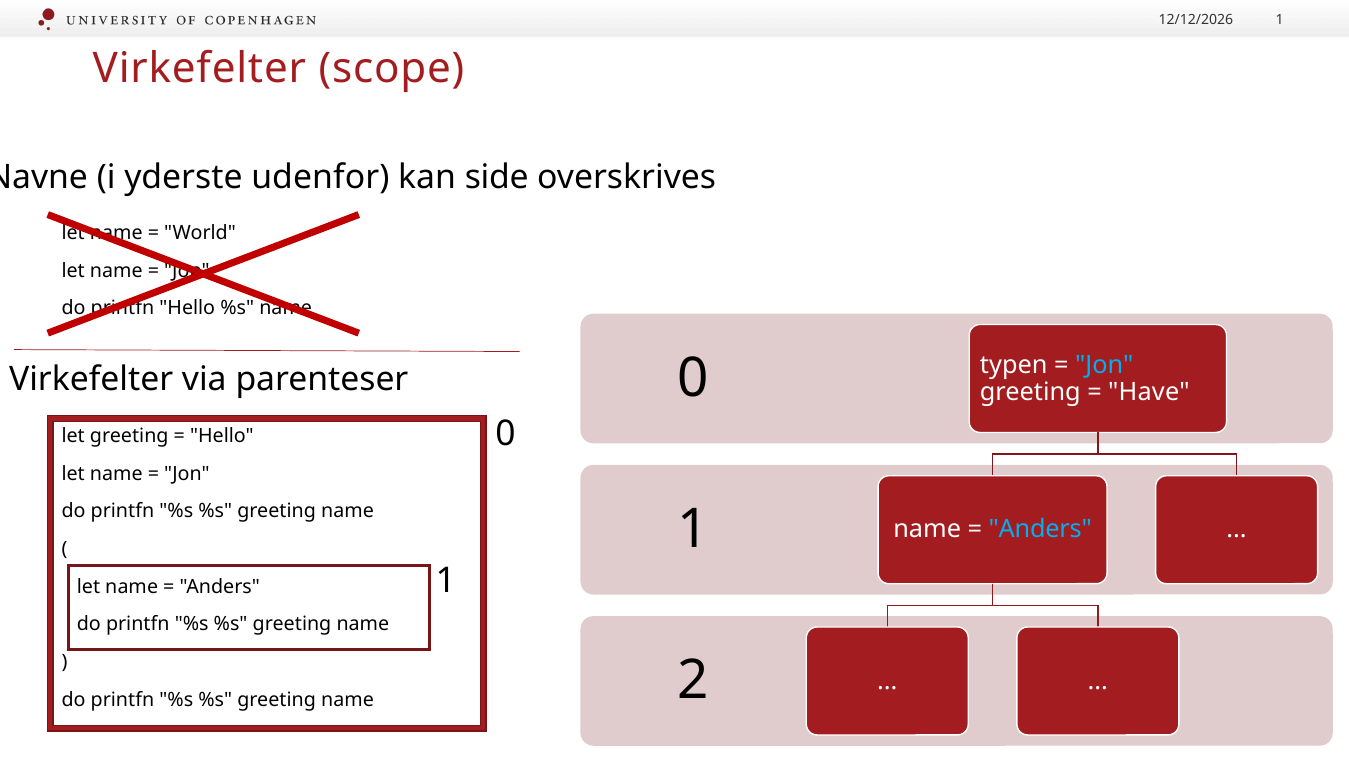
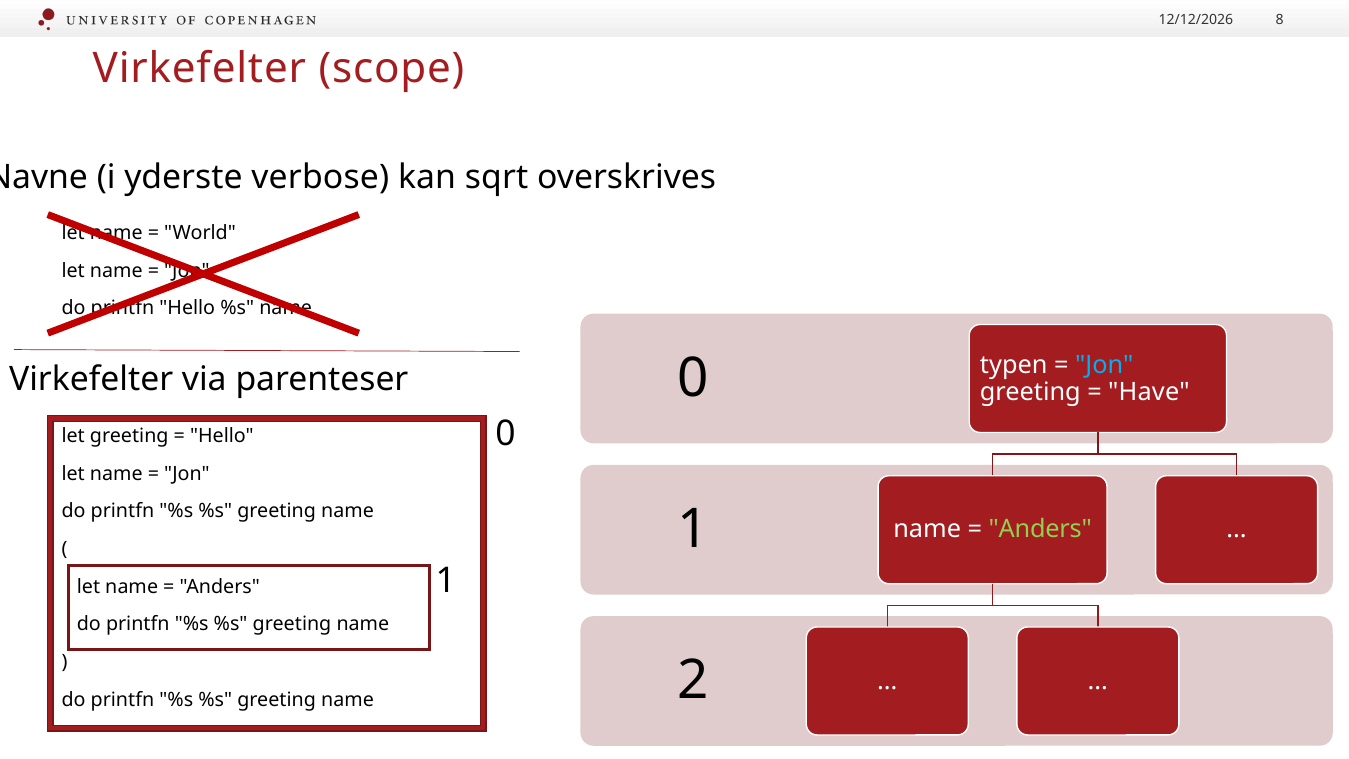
1: 1 -> 8 (1280, 19)
udenfor: udenfor -> verbose (320, 177)
side: side -> sqrt (497, 177)
Anders colour: light blue -> light green (1040, 529)
